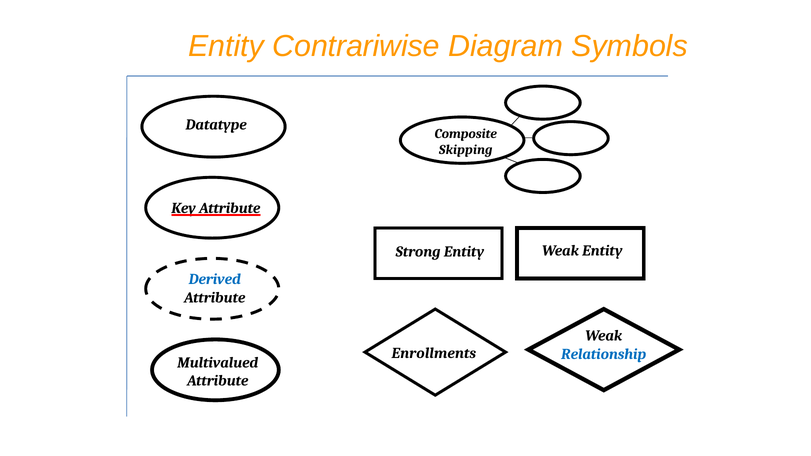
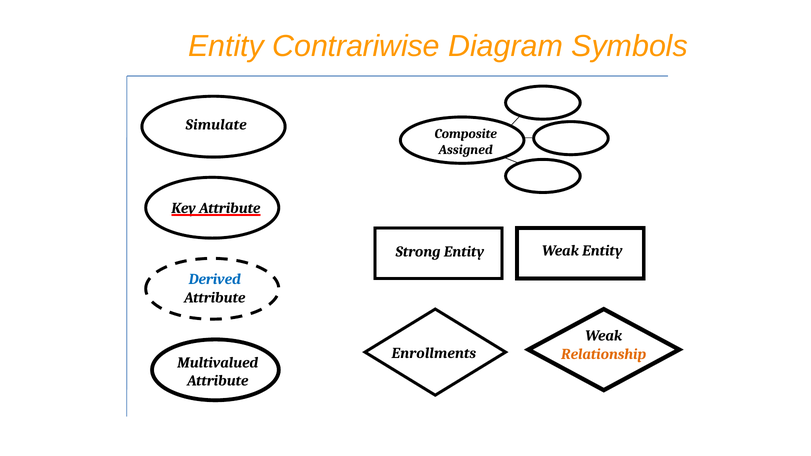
Datatype: Datatype -> Simulate (216, 125)
Skipping: Skipping -> Assigned (466, 150)
Relationship colour: blue -> orange (604, 354)
